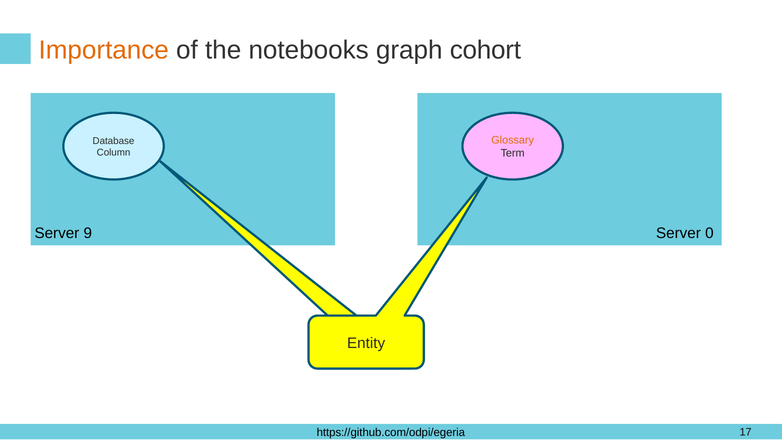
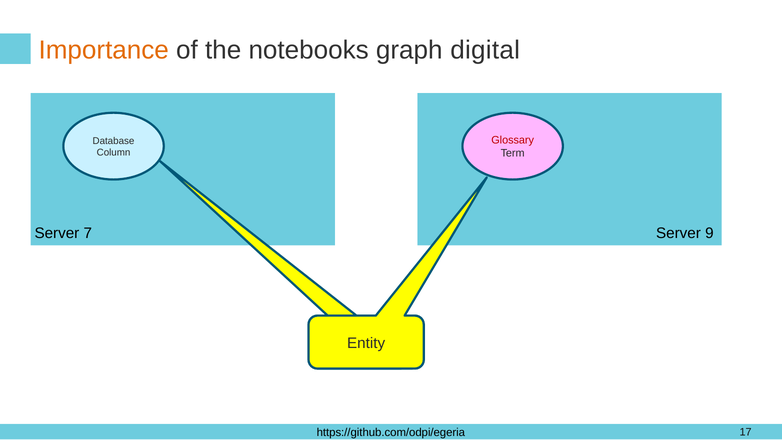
cohort: cohort -> digital (485, 50)
Glossary colour: orange -> red (513, 140)
9: 9 -> 7 (88, 233)
0: 0 -> 9 (709, 233)
